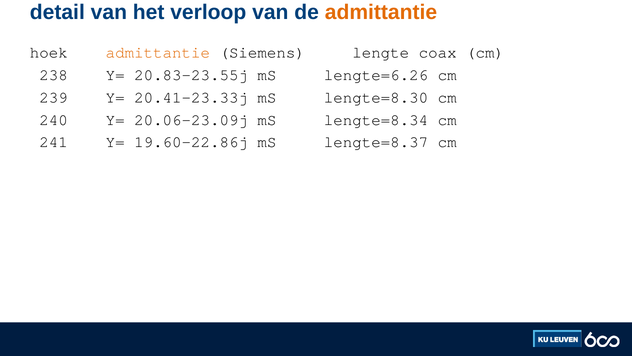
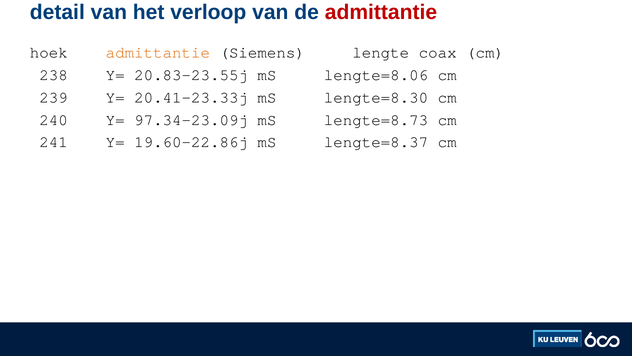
admittantie colour: orange -> red (381, 12)
lengte=6.26: lengte=6.26 -> lengte=8.06 (376, 75)
20.06-23.09j: 20.06-23.09j -> 97.34-23.09j (191, 120)
lengte=8.34: lengte=8.34 -> lengte=8.73 (376, 120)
